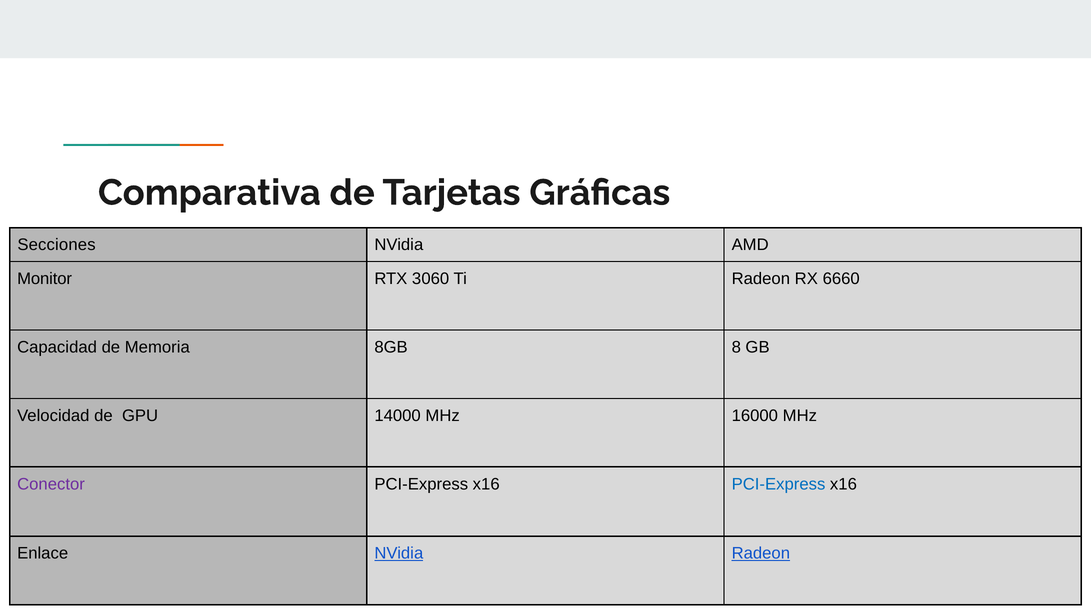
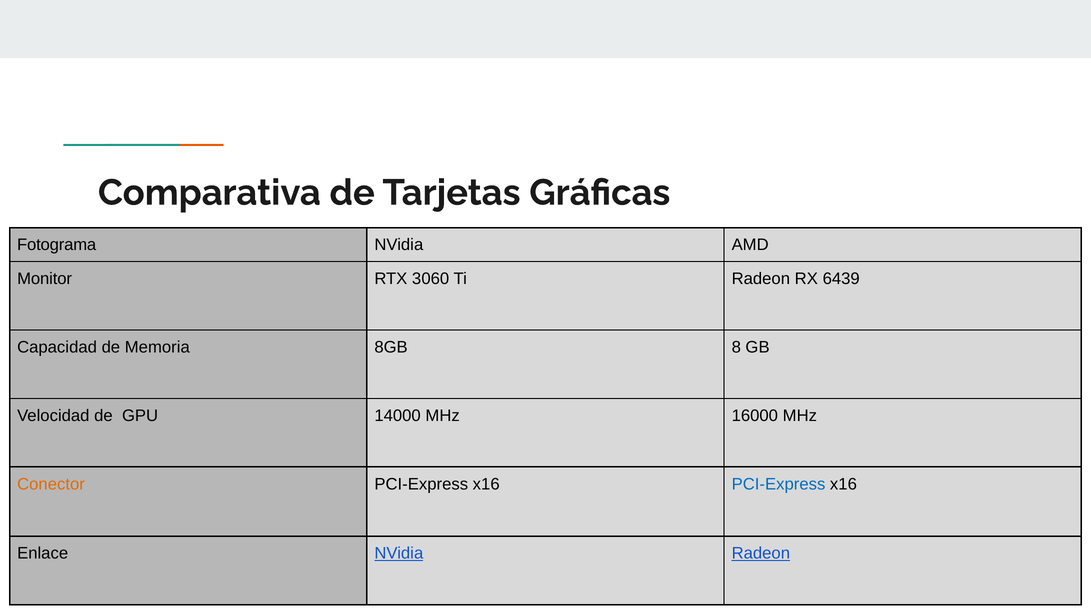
Secciones: Secciones -> Fotograma (57, 245)
6660: 6660 -> 6439 (841, 279)
Conector colour: purple -> orange (51, 484)
